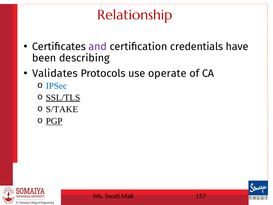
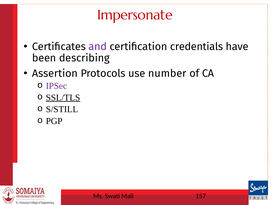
Relationship: Relationship -> Impersonate (135, 15)
Validates: Validates -> Assertion (55, 73)
operate: operate -> number (167, 73)
IPSec colour: blue -> purple (56, 86)
S/TAKE: S/TAKE -> S/STILL (62, 109)
PGP underline: present -> none (54, 121)
